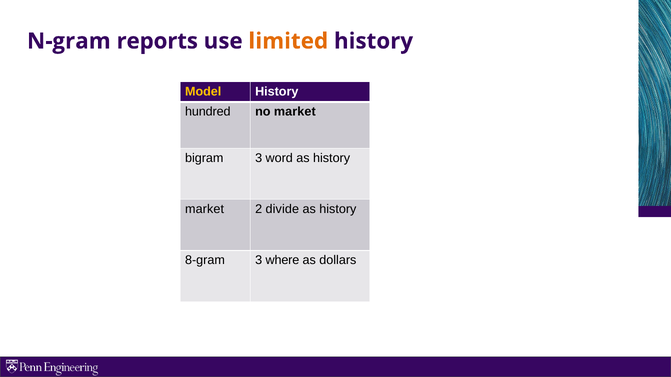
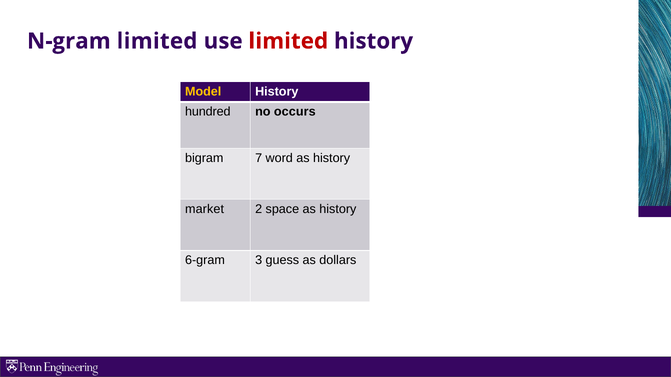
N-gram reports: reports -> limited (157, 41)
limited colour: orange -> red (288, 41)
no market: market -> occurs (295, 112)
bigram 3: 3 -> 7 (259, 158)
divide: divide -> space (282, 209)
8-gram: 8-gram -> 6-gram (205, 261)
where: where -> guess (282, 261)
